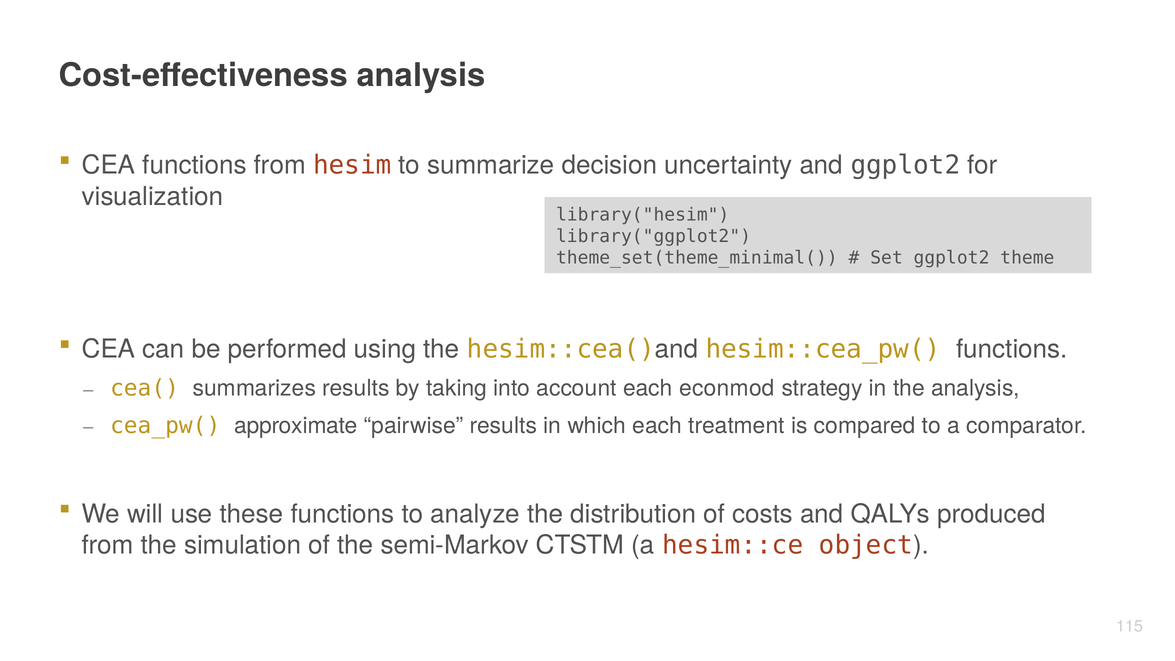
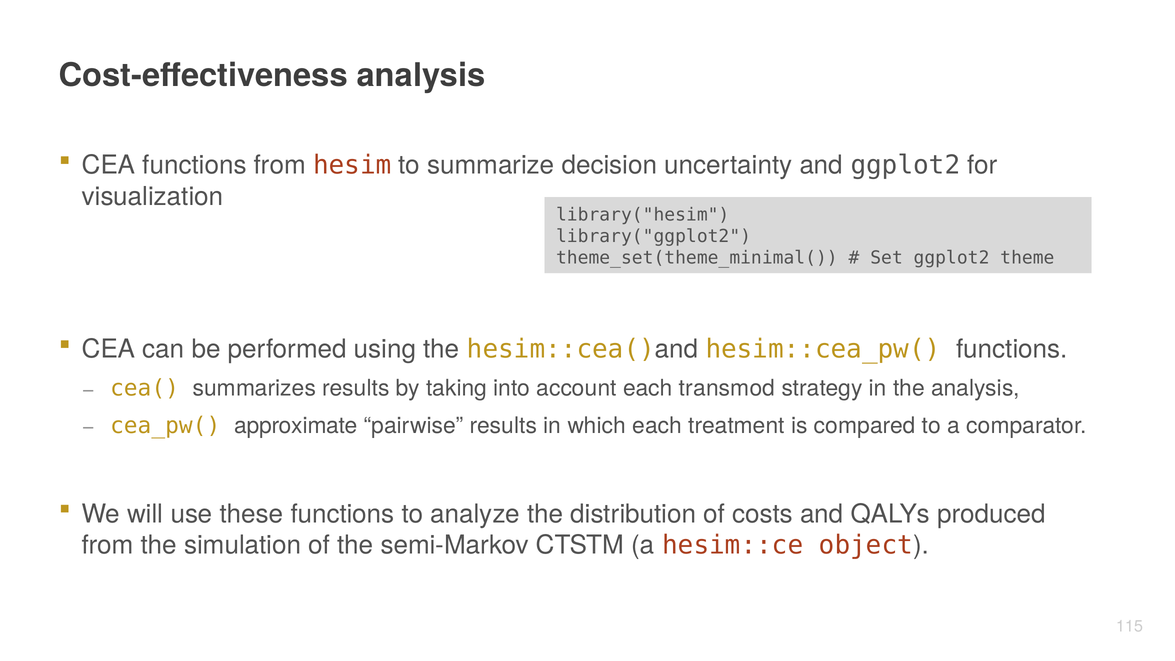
econmod: econmod -> transmod (727, 388)
